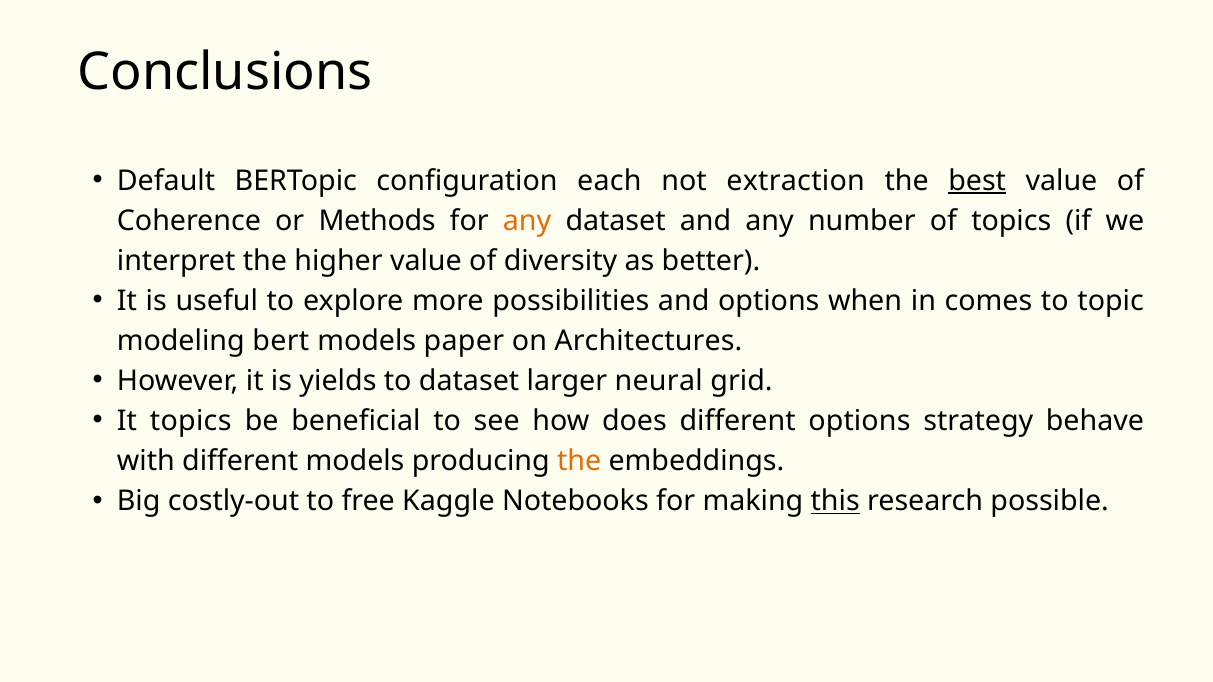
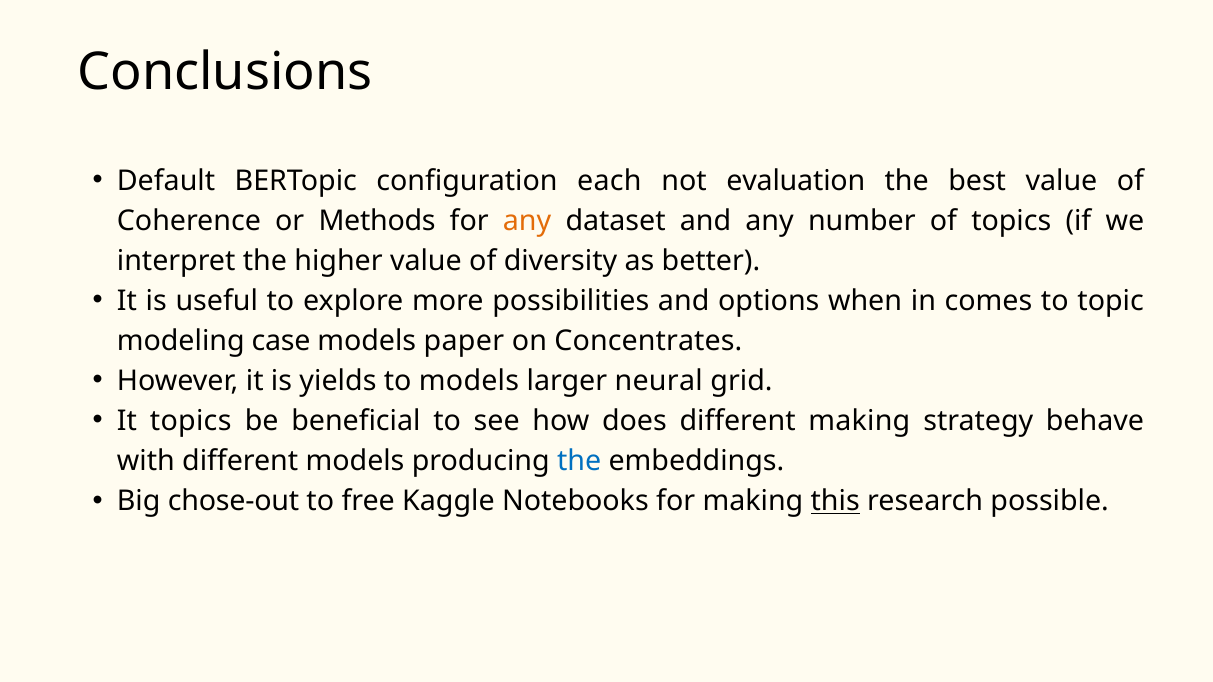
extraction: extraction -> evaluation (796, 181)
best underline: present -> none (977, 181)
bert: bert -> case (281, 341)
Architectures: Architectures -> Concentrates (648, 341)
to dataset: dataset -> models (469, 381)
different options: options -> making (859, 421)
the colour: orange -> blue (579, 461)
costly-out: costly-out -> chose-out (234, 501)
